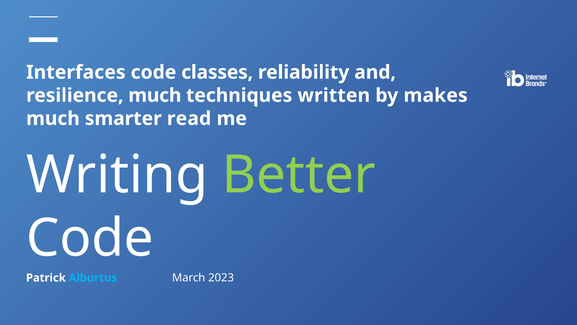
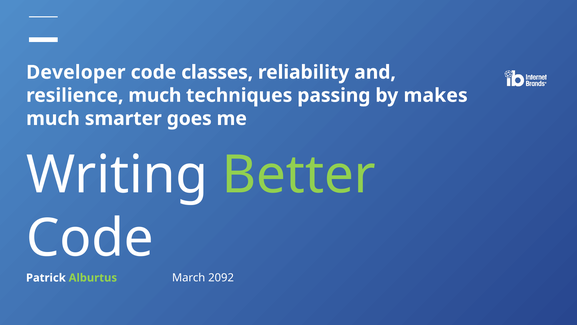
Interfaces: Interfaces -> Developer (76, 72)
written: written -> passing (334, 95)
read: read -> goes (189, 118)
2023: 2023 -> 2092 (221, 277)
Alburtus colour: light blue -> light green (93, 277)
